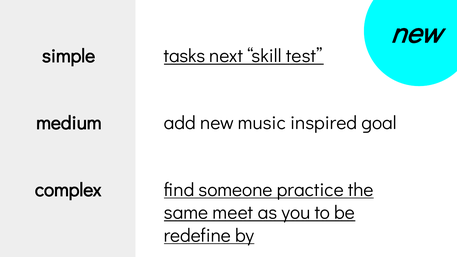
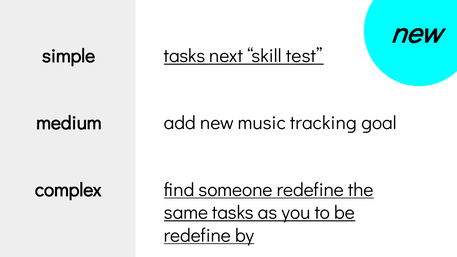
inspired: inspired -> tracking (323, 123)
someone practice: practice -> redefine (310, 190)
same meet: meet -> tasks (233, 213)
